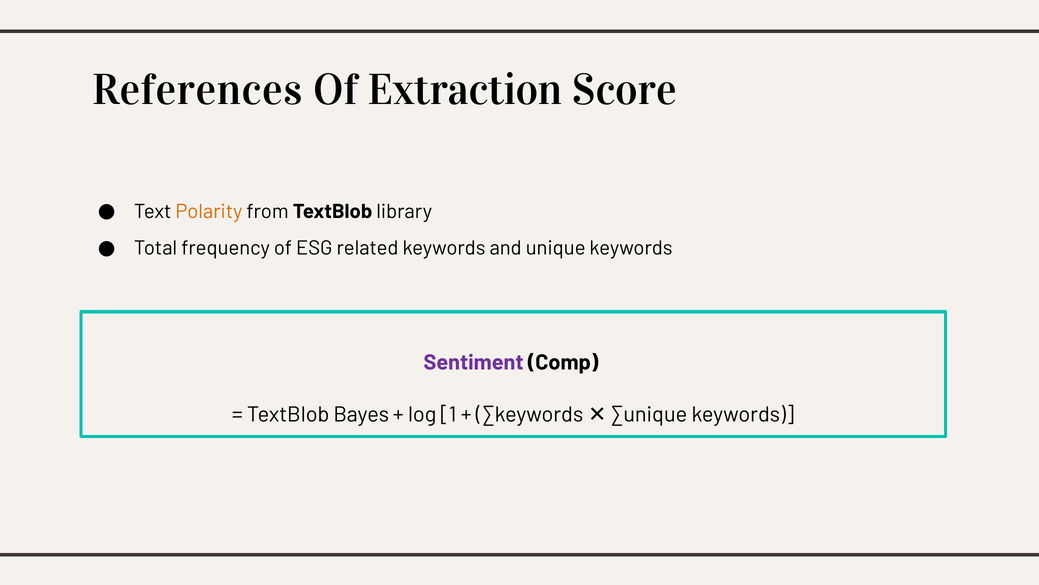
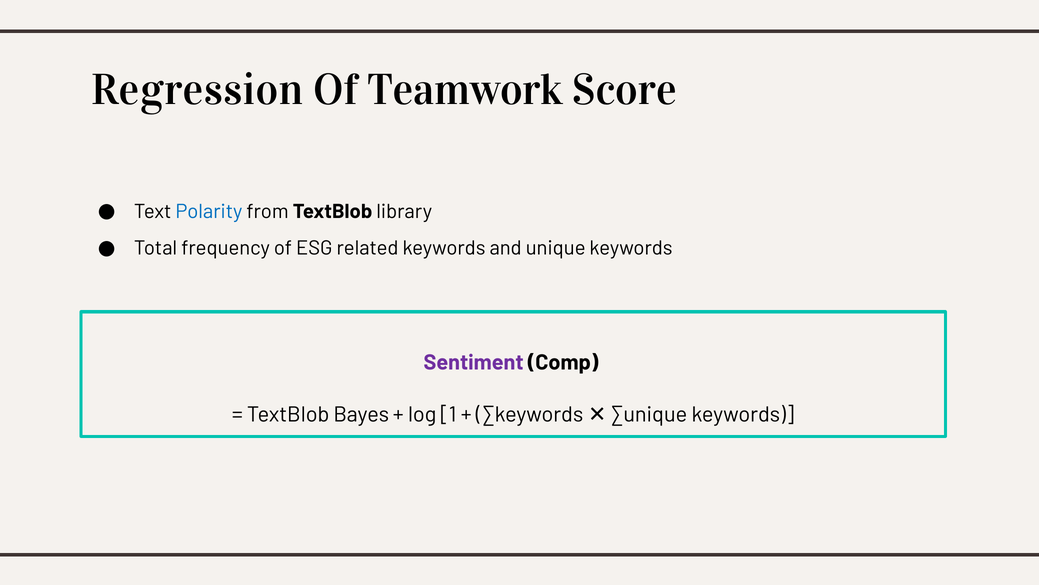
References: References -> Regression (197, 90)
Extraction: Extraction -> Teamwork (465, 90)
Polarity colour: orange -> blue (209, 211)
